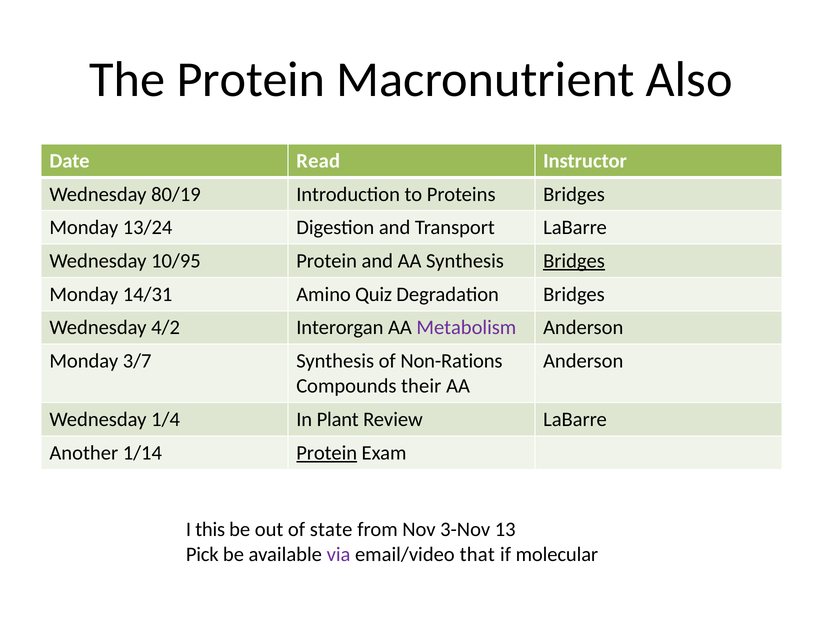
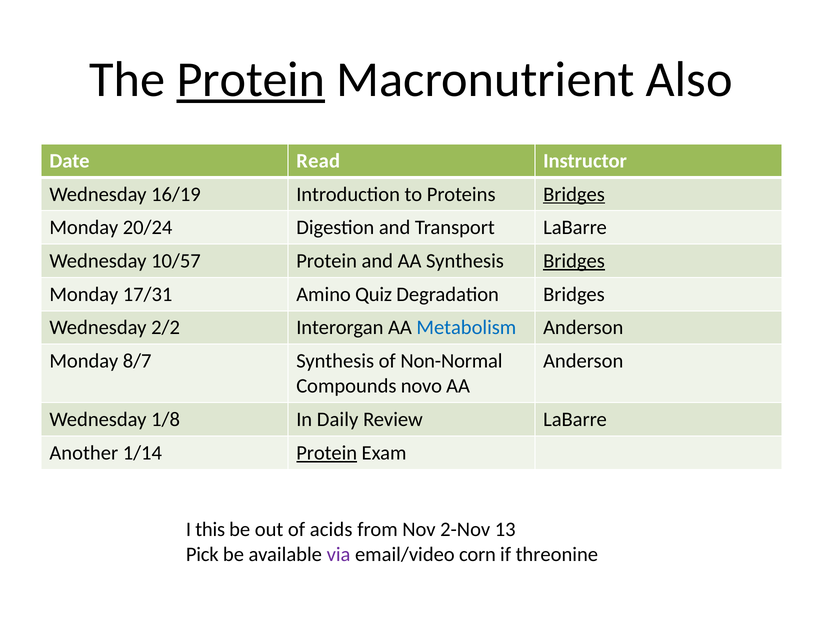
Protein underline: none -> present (251, 80)
80/19: 80/19 -> 16/19 (176, 194)
Bridges underline: none -> present (574, 194)
13/24: 13/24 -> 20/24 (148, 228)
10/95: 10/95 -> 10/57 (176, 261)
14/31: 14/31 -> 17/31 (148, 294)
4/2: 4/2 -> 2/2 (166, 328)
Metabolism colour: purple -> blue (466, 328)
3/7: 3/7 -> 8/7 (137, 361)
Non-Rations: Non-Rations -> Non-Normal (451, 361)
their: their -> novo (421, 386)
1/4: 1/4 -> 1/8 (166, 420)
Plant: Plant -> Daily (338, 420)
state: state -> acids (331, 530)
3-Nov: 3-Nov -> 2-Nov (465, 530)
that: that -> corn (477, 555)
molecular: molecular -> threonine (557, 555)
